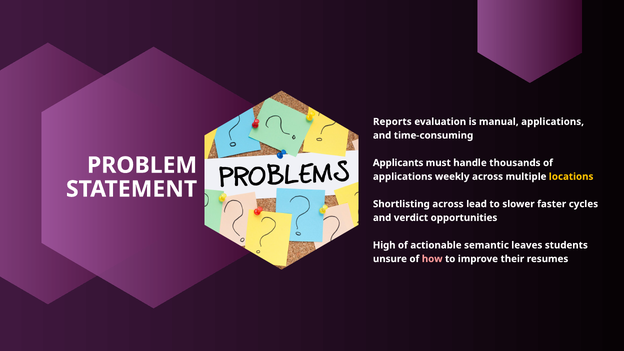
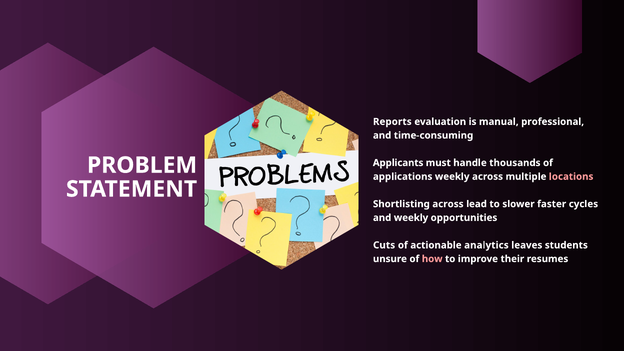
manual applications: applications -> professional (553, 122)
locations colour: yellow -> pink (571, 177)
and verdict: verdict -> weekly (411, 218)
High: High -> Cuts (384, 245)
semantic: semantic -> analytics (486, 245)
